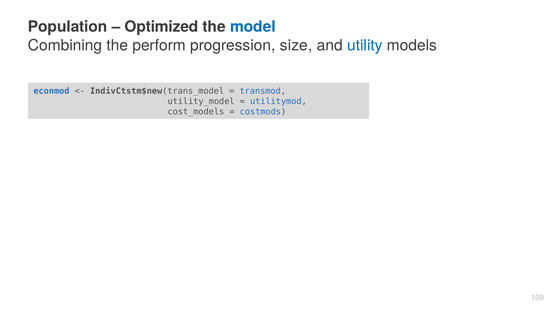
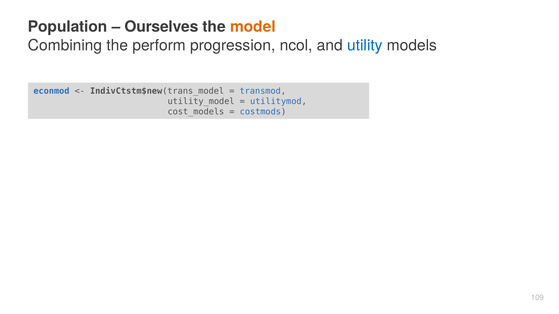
Optimized: Optimized -> Ourselves (161, 27)
model colour: blue -> orange (253, 27)
size: size -> ncol (296, 45)
